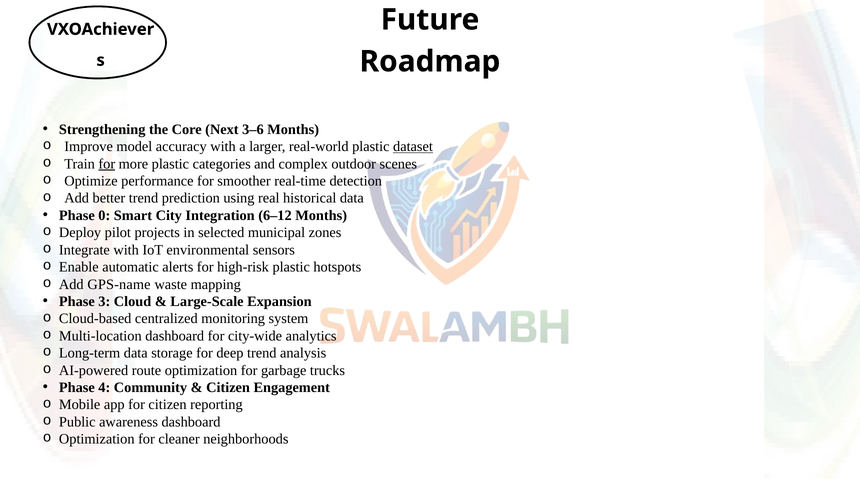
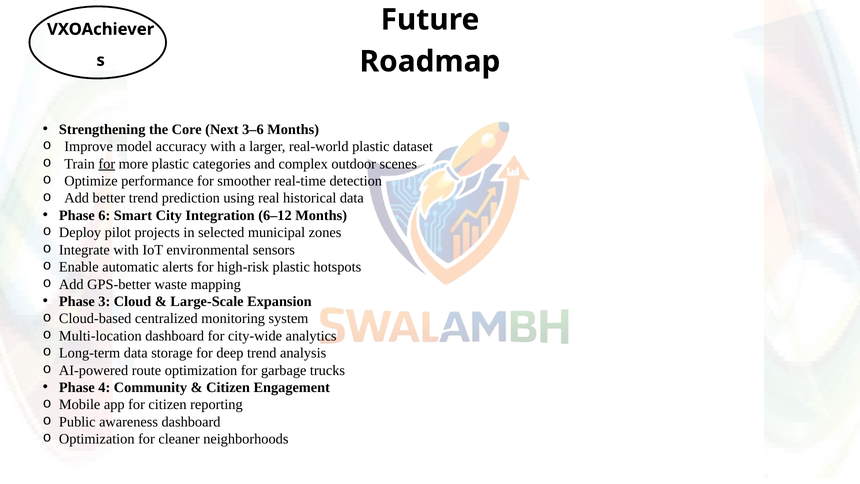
dataset underline: present -> none (413, 147)
0: 0 -> 6 (104, 215)
GPS-name: GPS-name -> GPS-better (119, 284)
